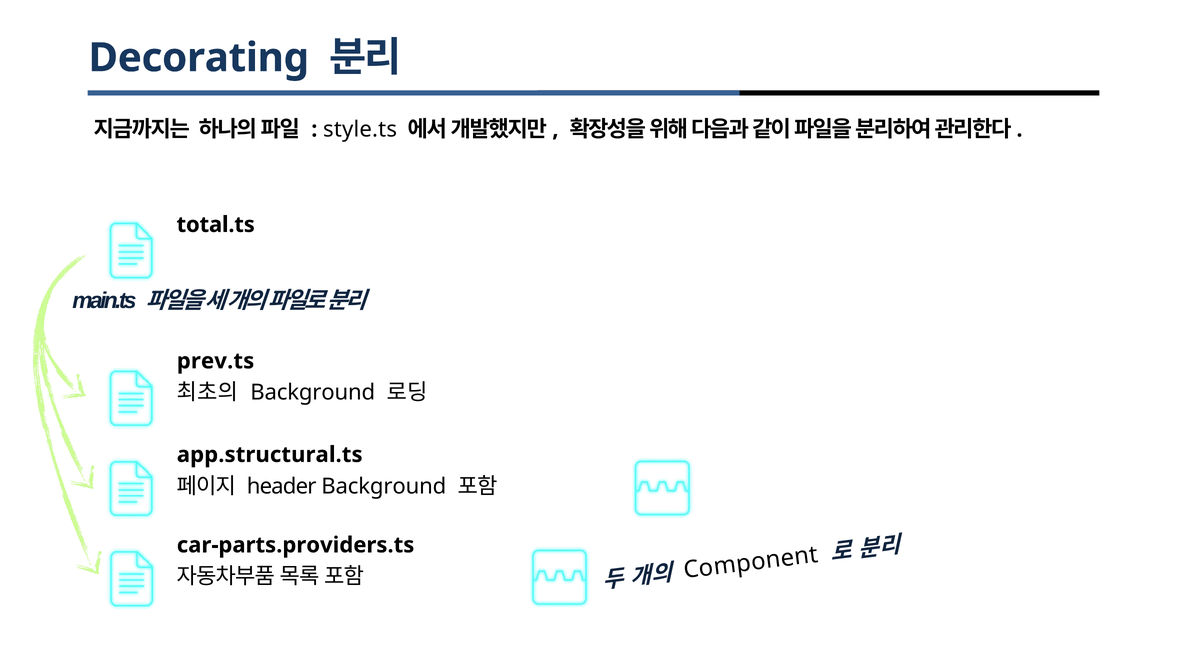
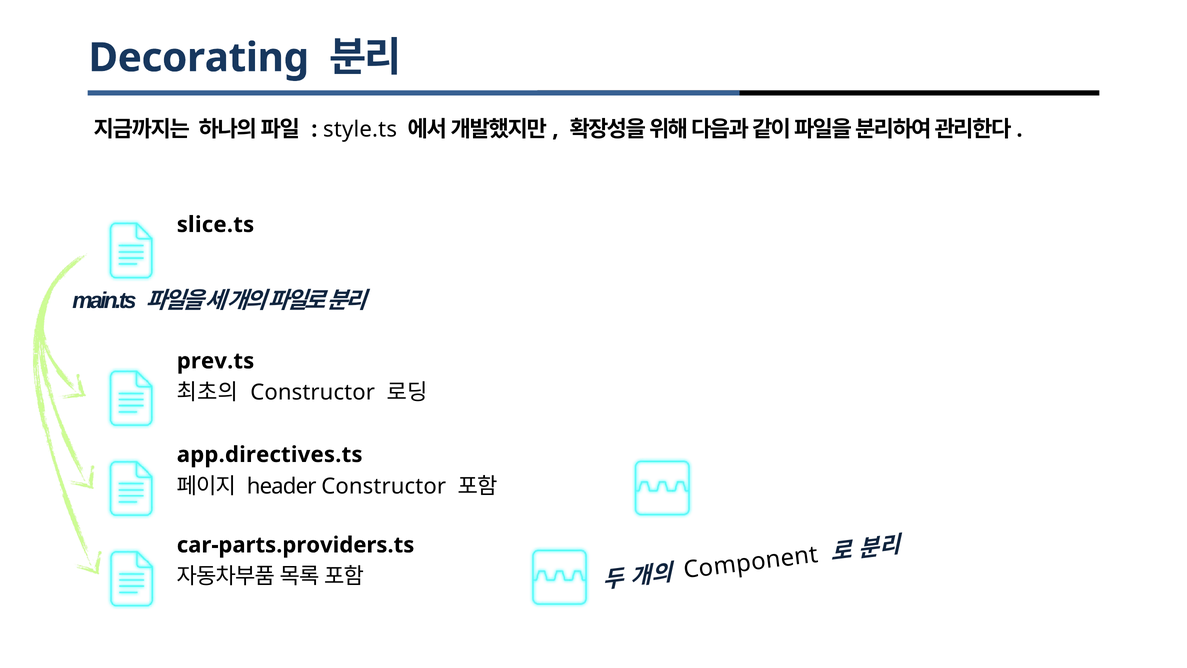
total.ts: total.ts -> slice.ts (215, 225)
Background: Background -> Constructor (313, 392)
app.structural.ts: app.structural.ts -> app.directives.ts (270, 455)
header Background: Background -> Constructor (384, 486)
